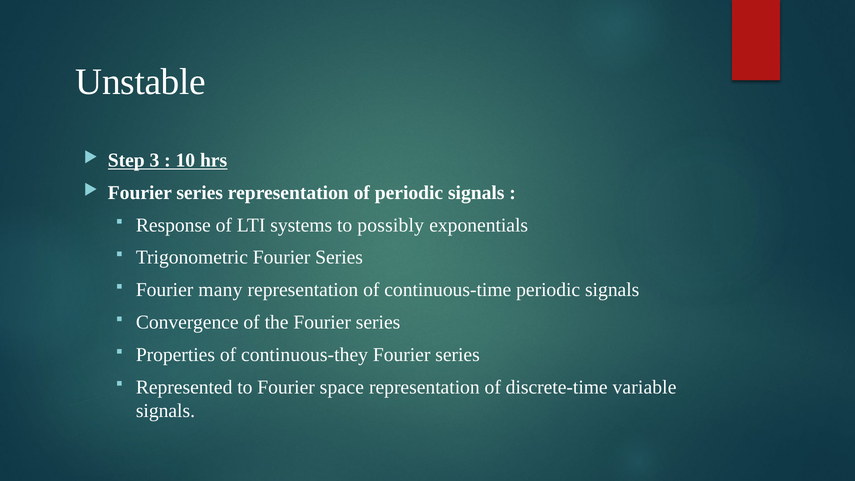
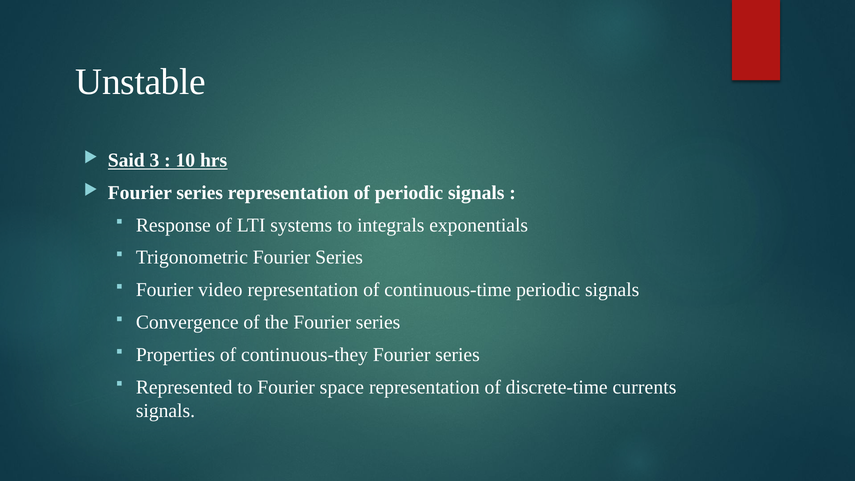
Step: Step -> Said (126, 160)
possibly: possibly -> integrals (391, 225)
many: many -> video (220, 290)
variable: variable -> currents (645, 387)
